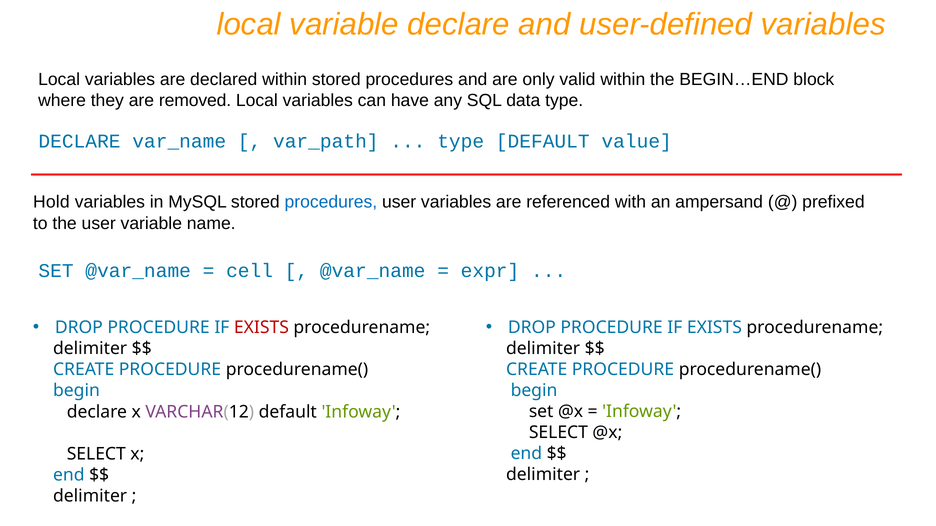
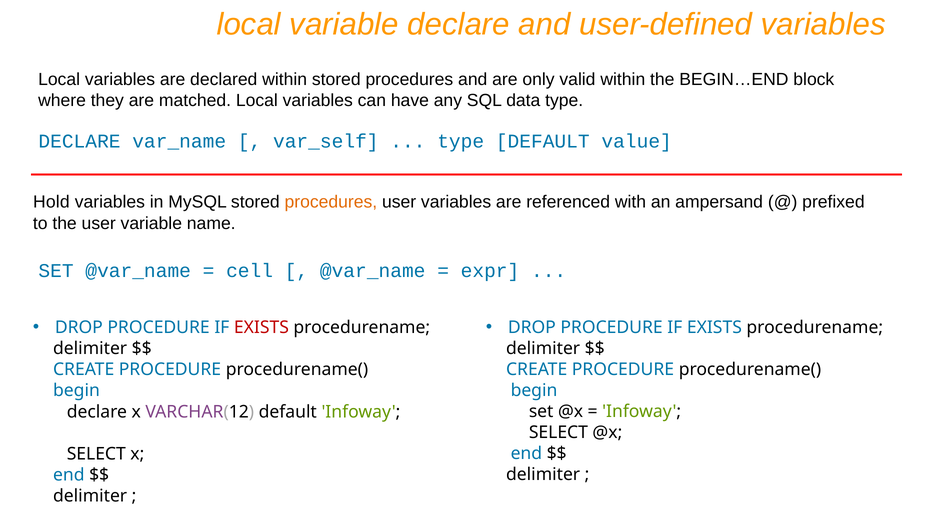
removed: removed -> matched (195, 101)
var_path: var_path -> var_self (326, 142)
procedures colour: blue -> orange (331, 202)
